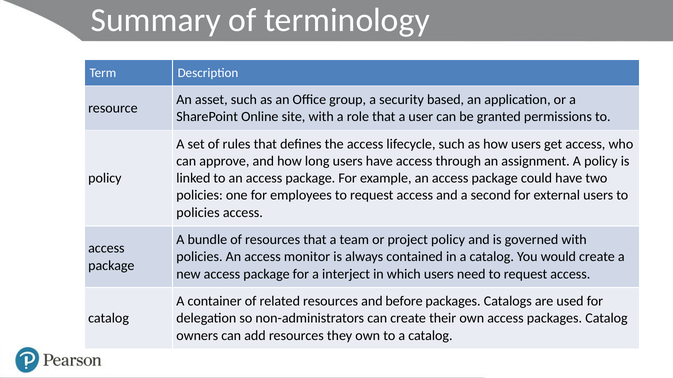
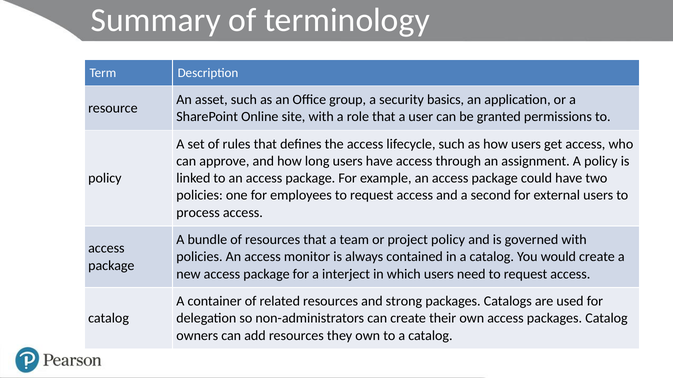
based: based -> basics (446, 100)
policies: policies -> process (198, 213)
before: before -> strong (404, 302)
